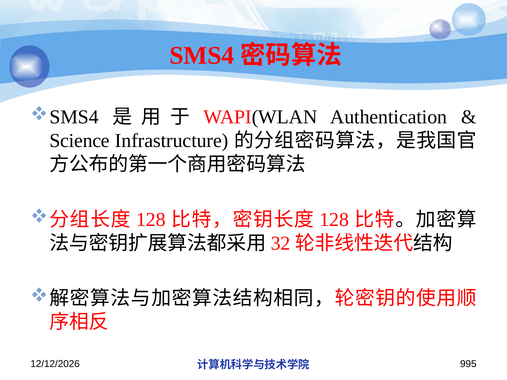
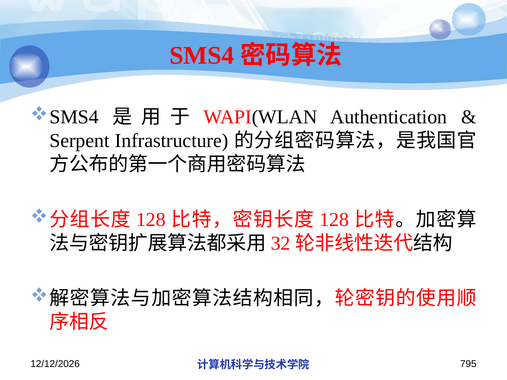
Science: Science -> Serpent (79, 141)
995: 995 -> 795 (468, 364)
